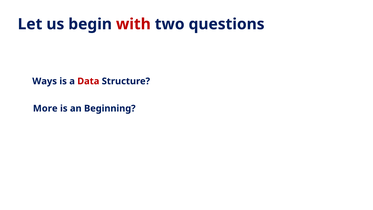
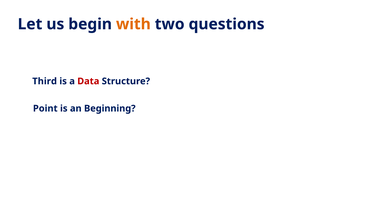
with colour: red -> orange (133, 24)
Ways: Ways -> Third (45, 81)
More: More -> Point (45, 108)
